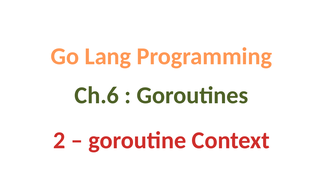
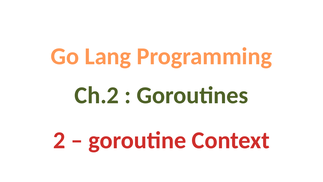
Ch.6: Ch.6 -> Ch.2 (97, 95)
